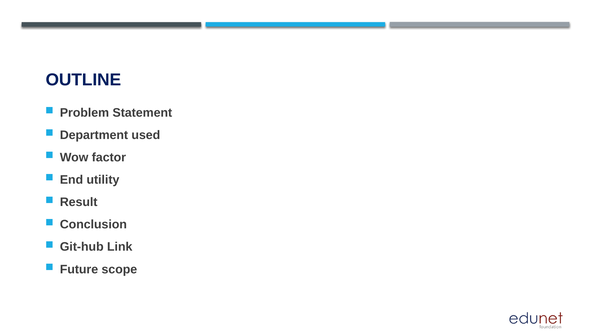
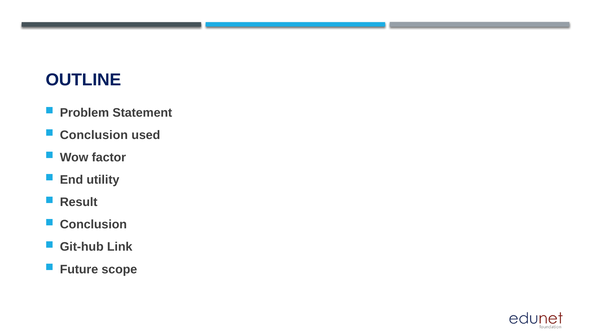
Department: Department -> Conclusion (94, 135)
